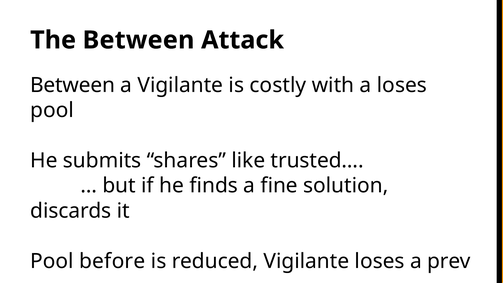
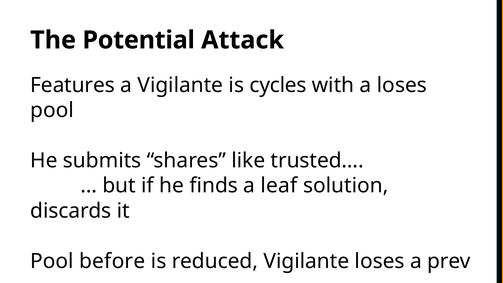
The Between: Between -> Potential (139, 40)
Between: Between -> Features (73, 85)
costly: costly -> cycles (278, 85)
fine: fine -> leaf (279, 186)
